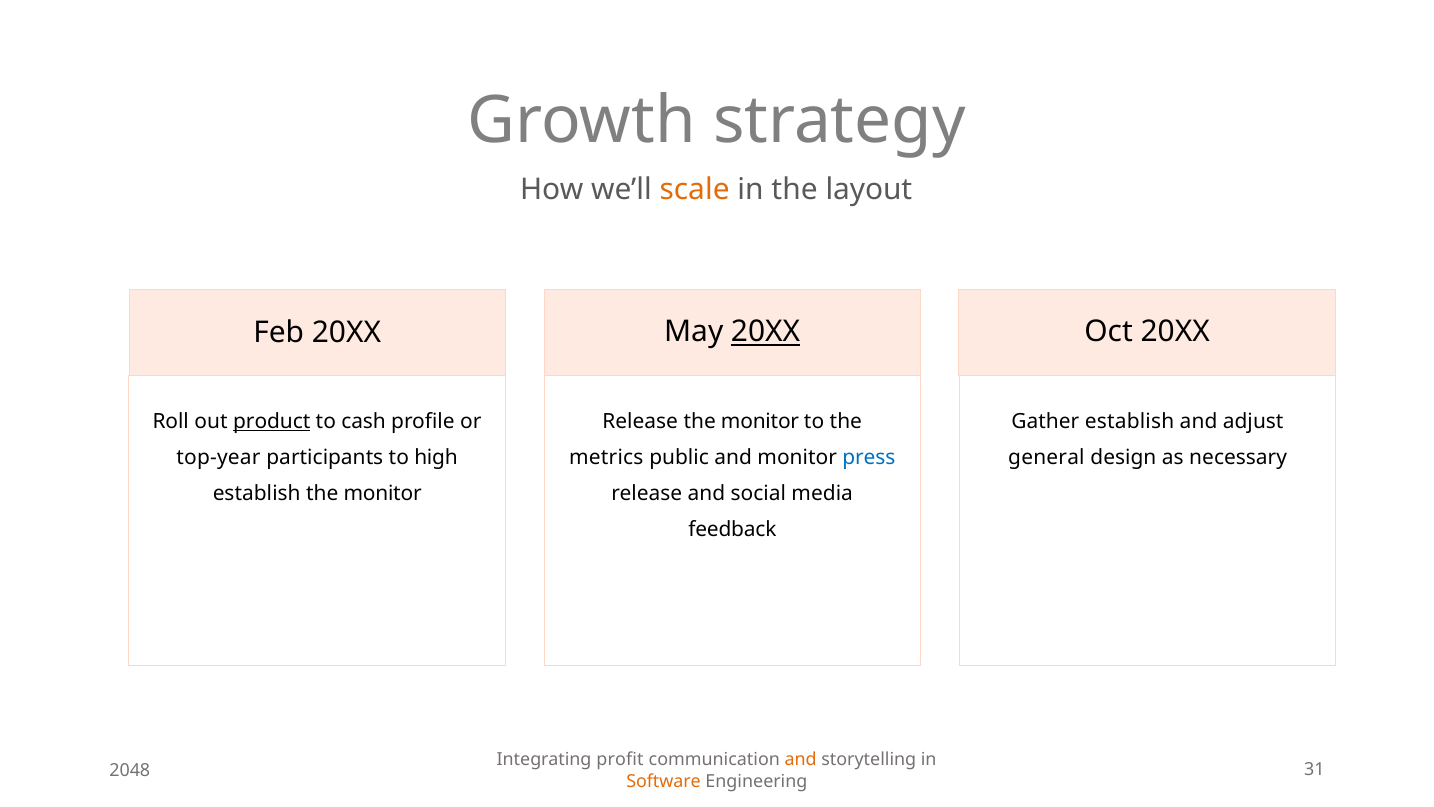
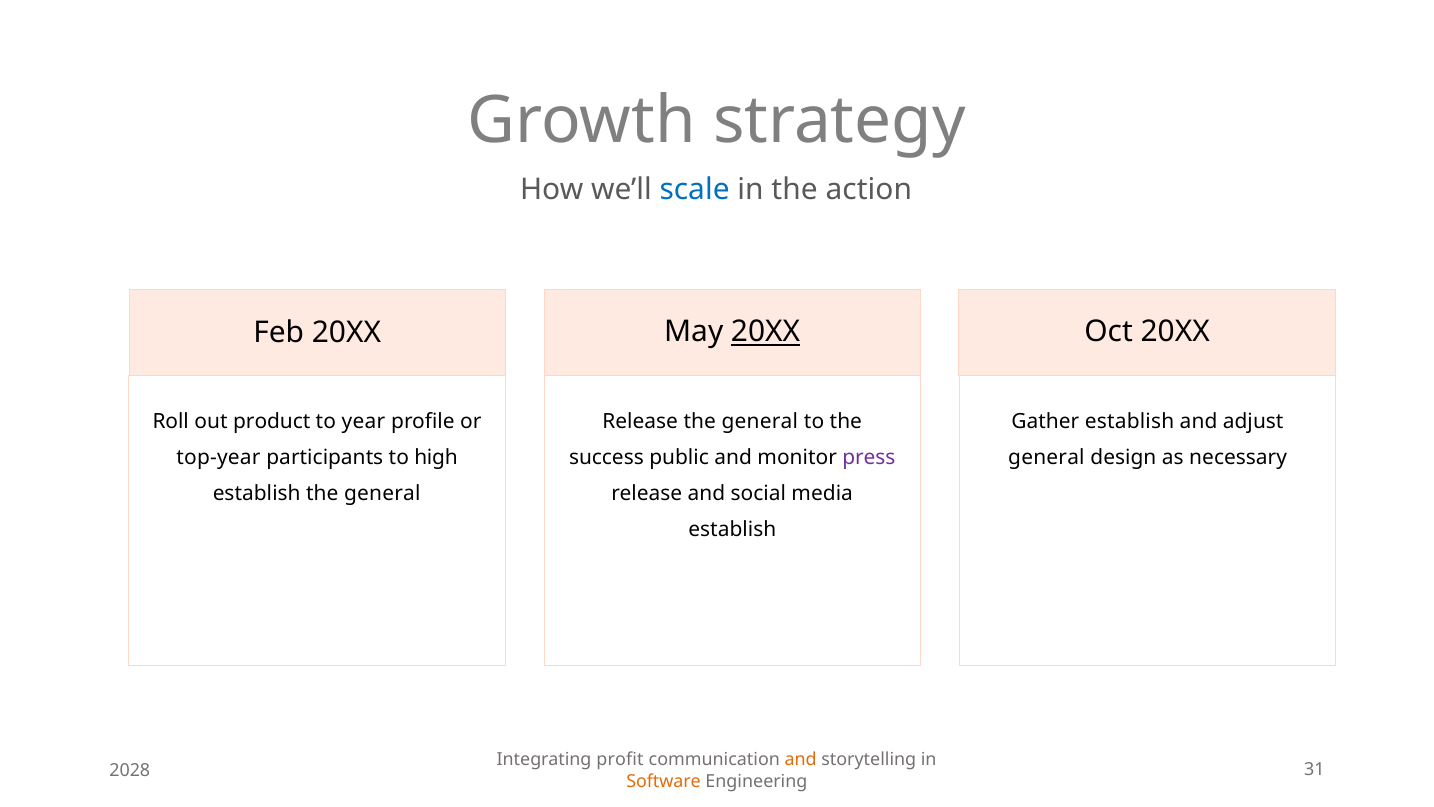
scale colour: orange -> blue (695, 189)
layout: layout -> action (869, 189)
product underline: present -> none (272, 422)
cash: cash -> year (363, 422)
Release the monitor: monitor -> general (760, 422)
metrics: metrics -> success (606, 458)
press colour: blue -> purple (869, 458)
establish the monitor: monitor -> general (382, 493)
feedback: feedback -> establish (732, 529)
2048: 2048 -> 2028 (130, 770)
